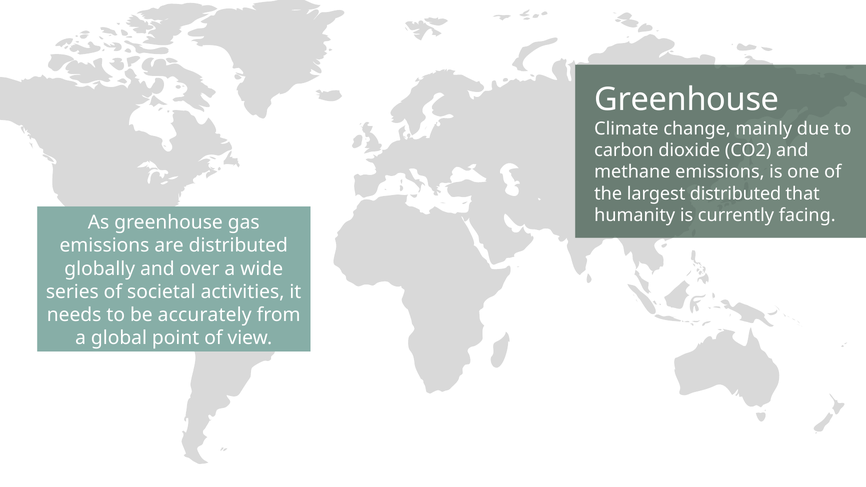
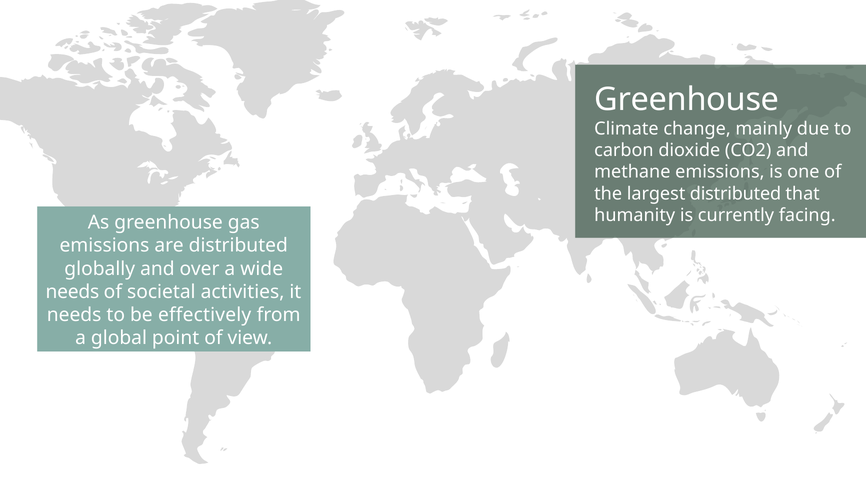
series: series -> needs (72, 292)
accurately: accurately -> effectively (205, 315)
